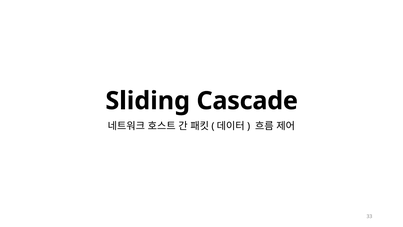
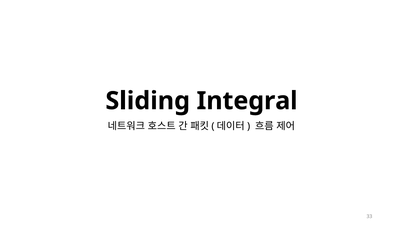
Cascade: Cascade -> Integral (247, 101)
